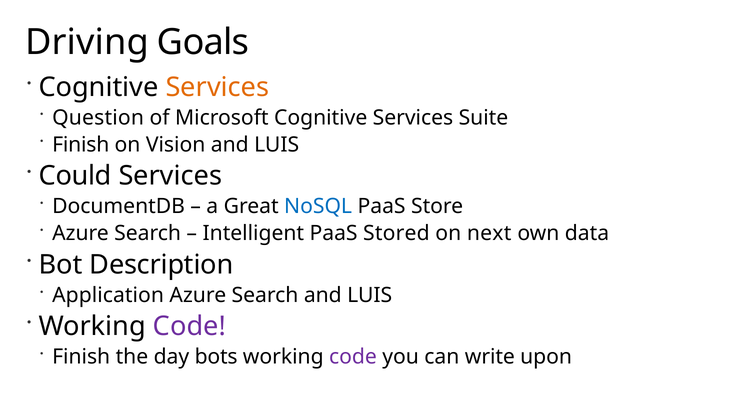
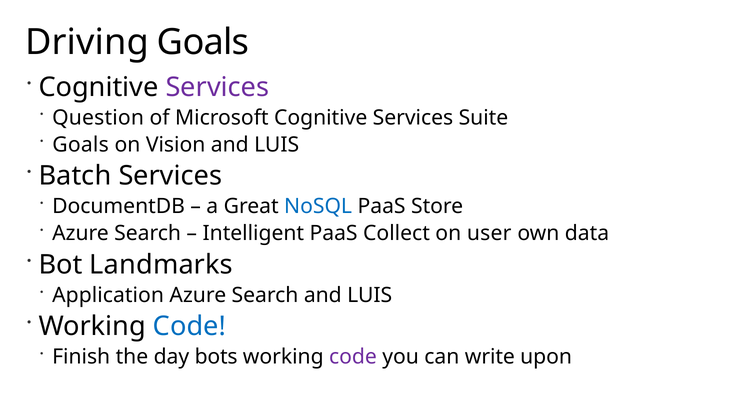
Services colour: orange -> purple (217, 87)
Finish: Finish -> Goals (81, 145)
Could: Could -> Batch (75, 176)
Stored: Stored -> Collect (396, 234)
next: next -> user (489, 234)
Description: Description -> Landmarks (161, 265)
Code colour: purple -> blue (189, 327)
